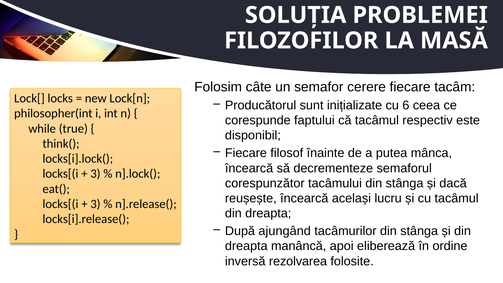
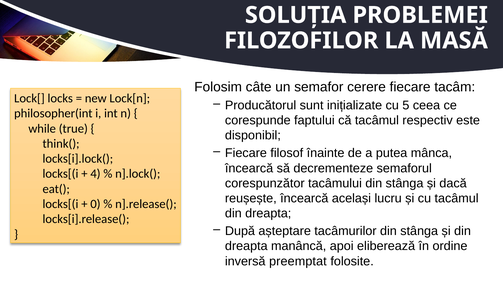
6: 6 -> 5 (406, 105)
3: 3 -> 4 (95, 174)
3: 3 -> 0 (95, 204)
ajungând: ajungând -> așteptare (285, 231)
rezolvarea: rezolvarea -> preemptat (298, 261)
